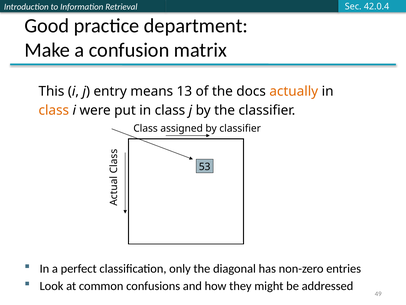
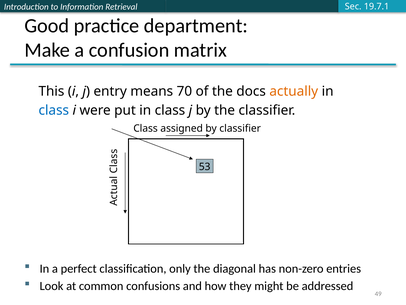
42.0.4: 42.0.4 -> 19.7.1 (377, 7)
13: 13 -> 70 (184, 91)
class colour: orange -> blue (54, 110)
